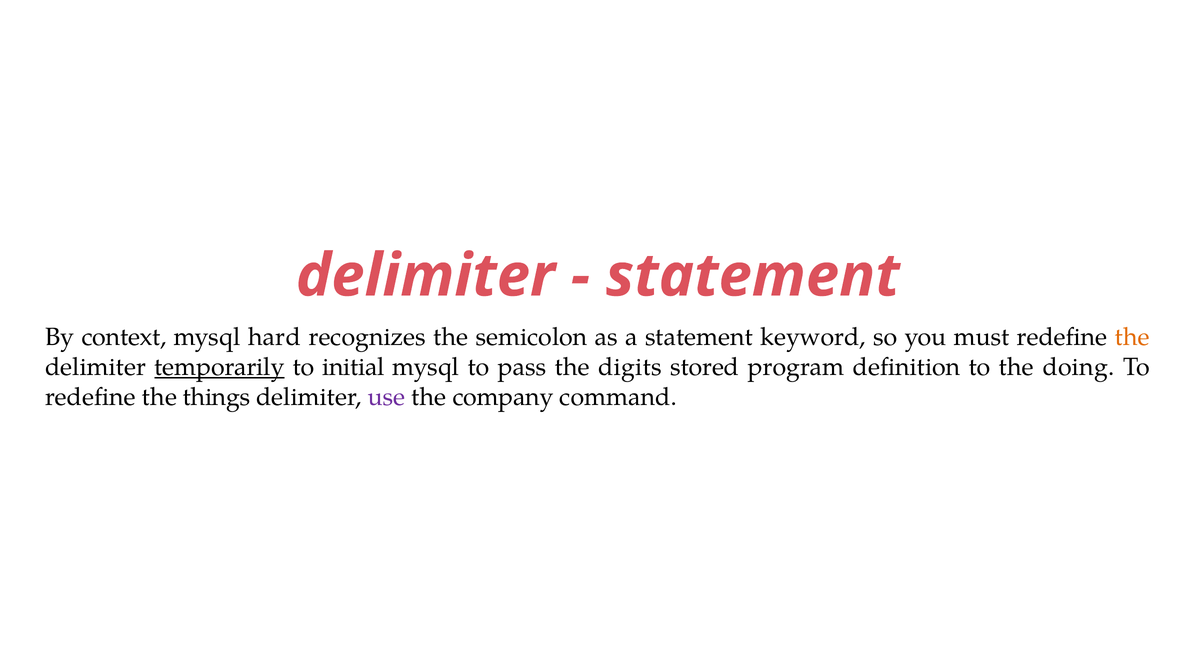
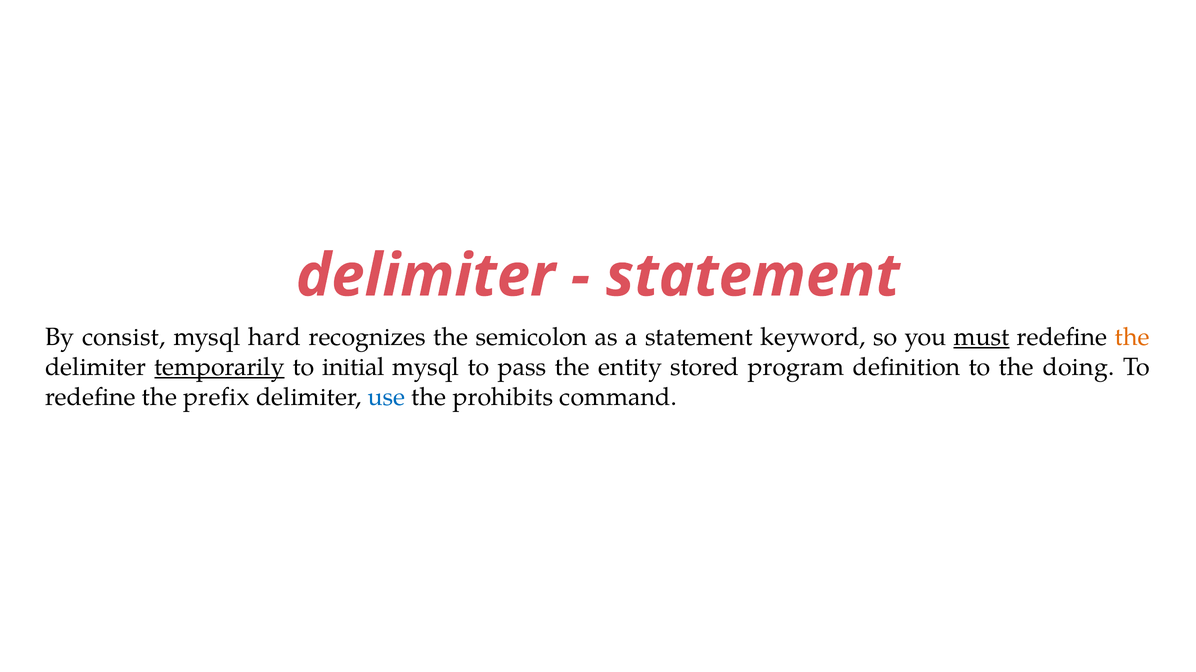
context: context -> consist (124, 338)
must underline: none -> present (982, 338)
digits: digits -> entity (630, 367)
things: things -> prefix (216, 397)
use colour: purple -> blue (386, 397)
company: company -> prohibits (503, 397)
